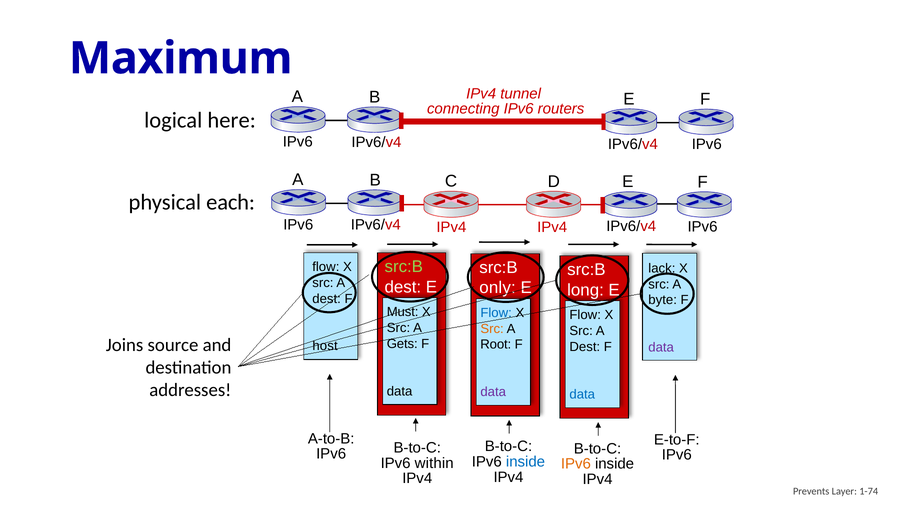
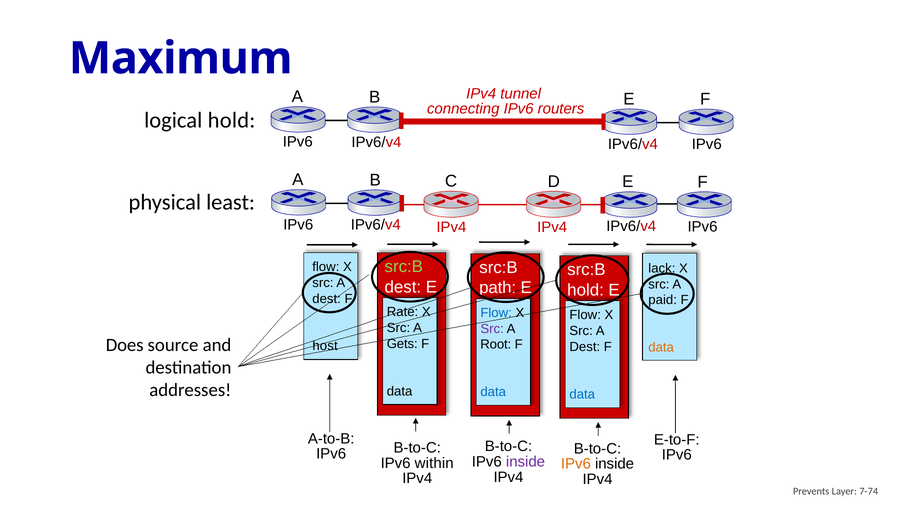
logical here: here -> hold (232, 120)
each: each -> least (231, 202)
only: only -> path (498, 288)
long: long -> hold (586, 290)
byte: byte -> paid (663, 300)
Must: Must -> Rate (403, 312)
Src colour: orange -> purple (492, 328)
Joins: Joins -> Does (125, 345)
data colour: purple -> orange (661, 347)
data colour: purple -> blue (493, 391)
inside colour: blue -> purple (526, 461)
1-74: 1-74 -> 7-74 (869, 491)
